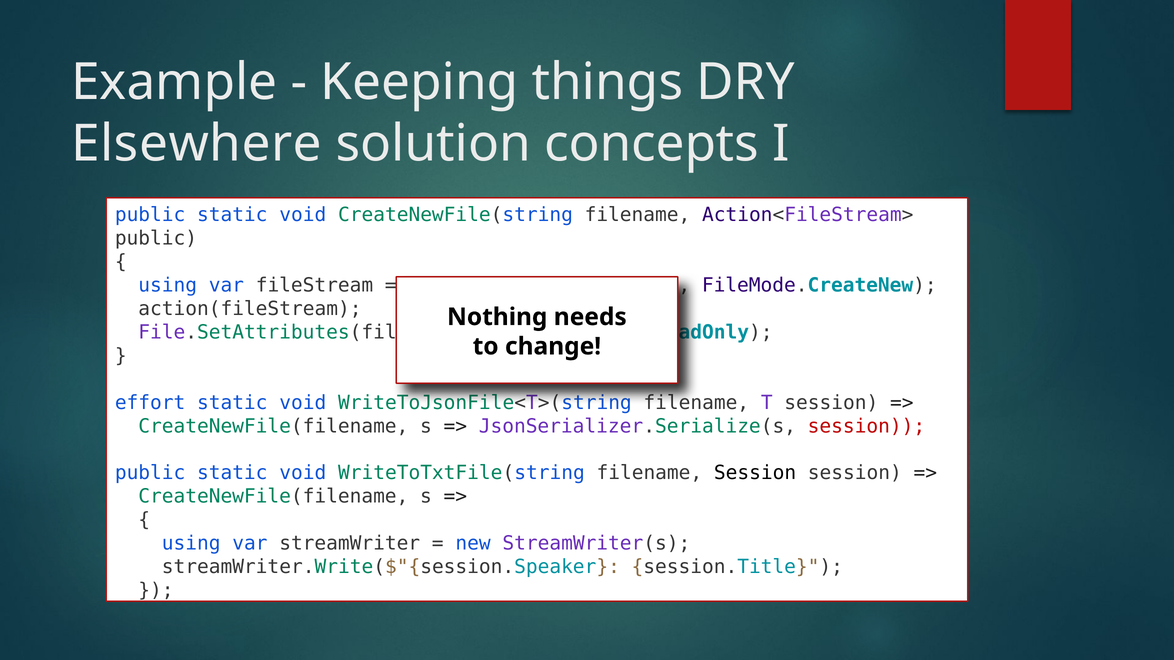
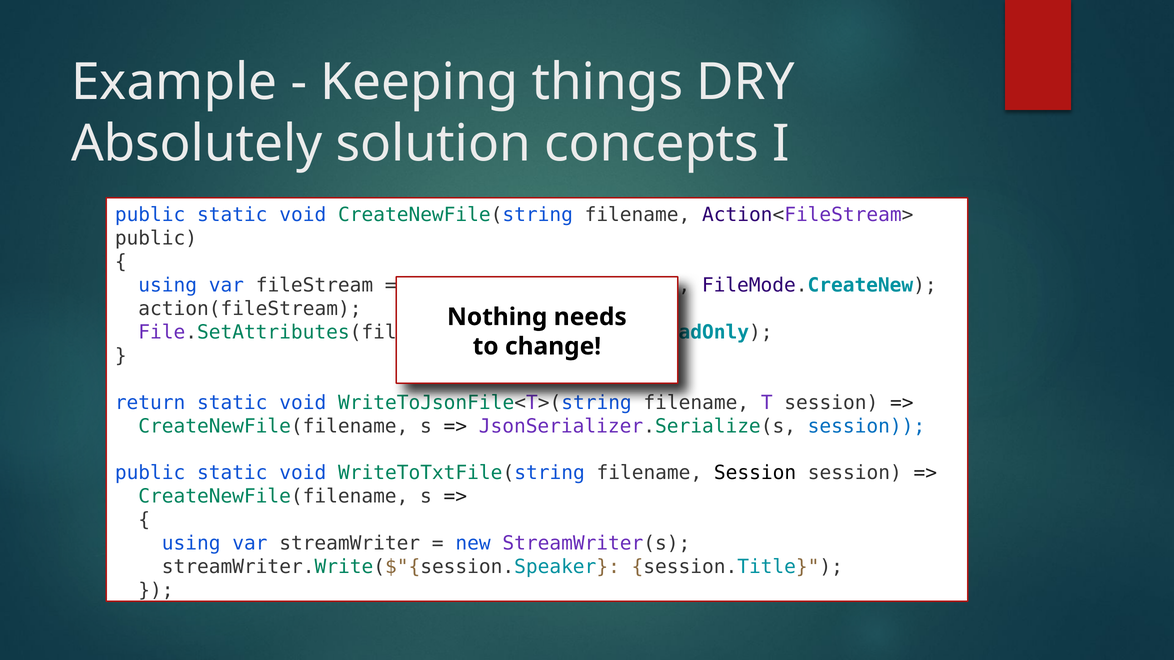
Elsewhere: Elsewhere -> Absolutely (197, 144)
effort: effort -> return (150, 403)
session colour: red -> blue (866, 426)
